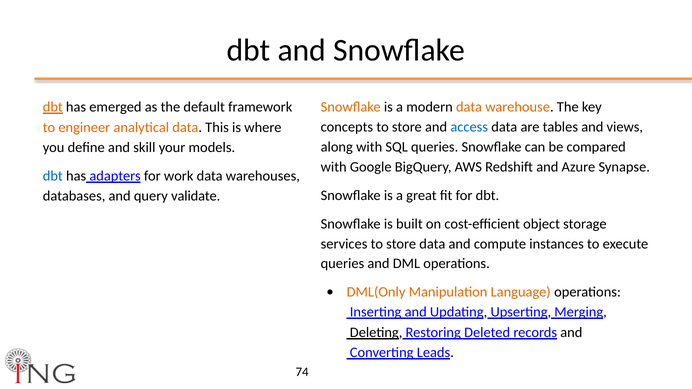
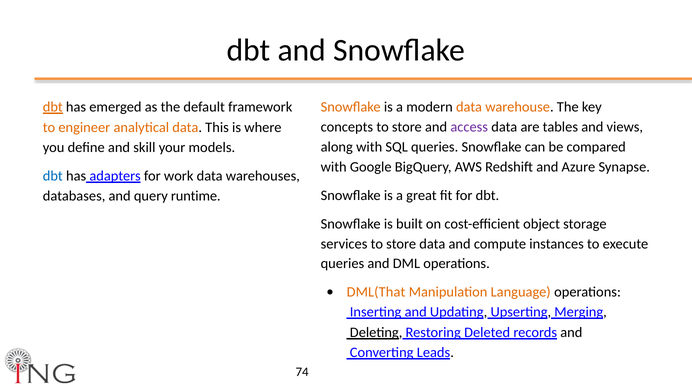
access colour: blue -> purple (469, 127)
validate: validate -> runtime (196, 196)
DML(Only: DML(Only -> DML(That (376, 292)
